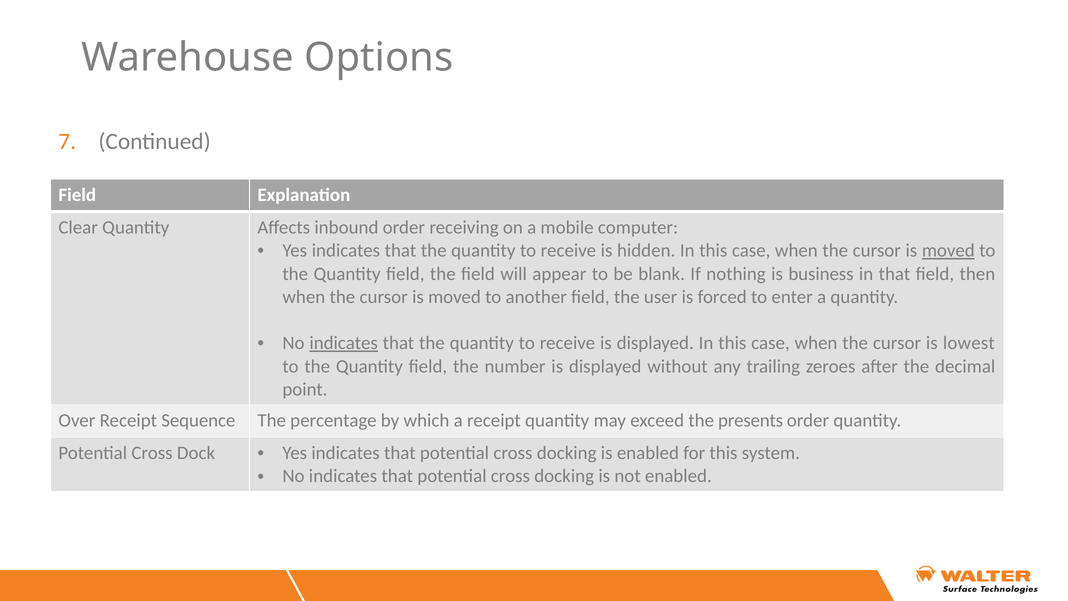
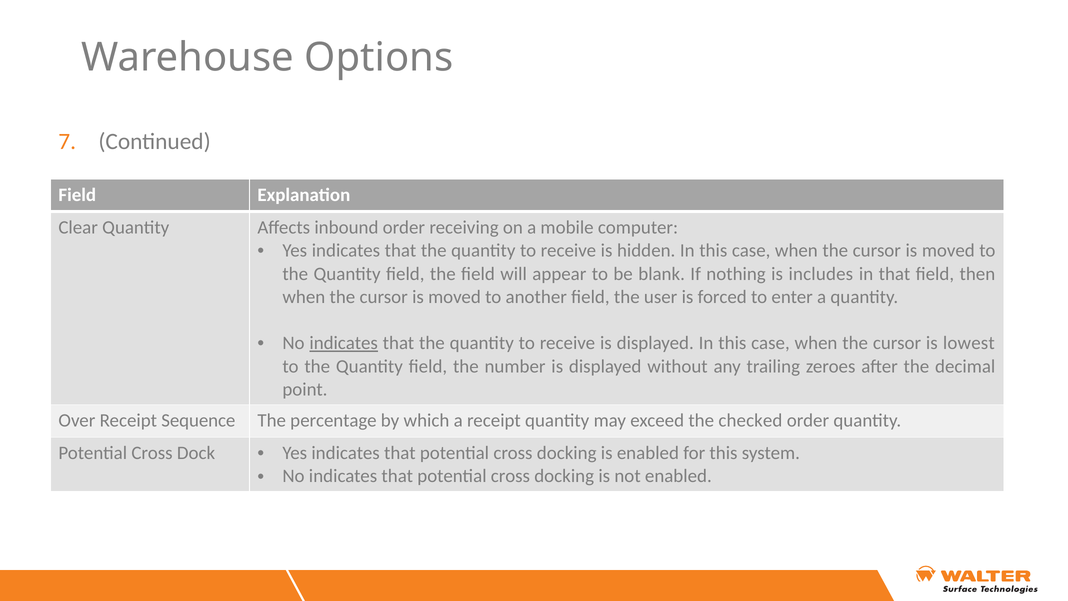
moved underline: present -> none (948, 251)
business: business -> includes (821, 274)
presents: presents -> checked (750, 420)
